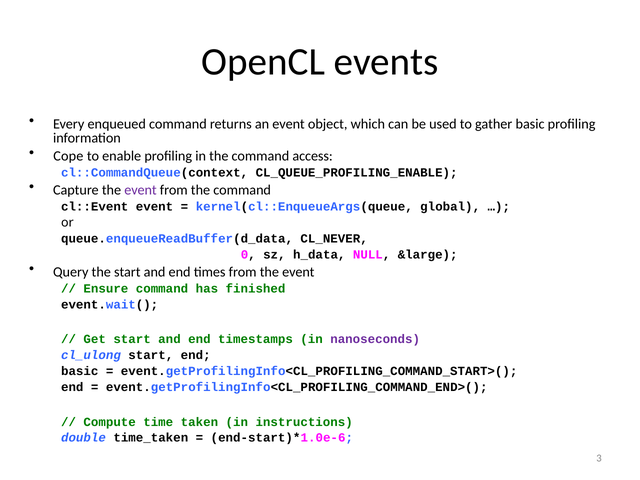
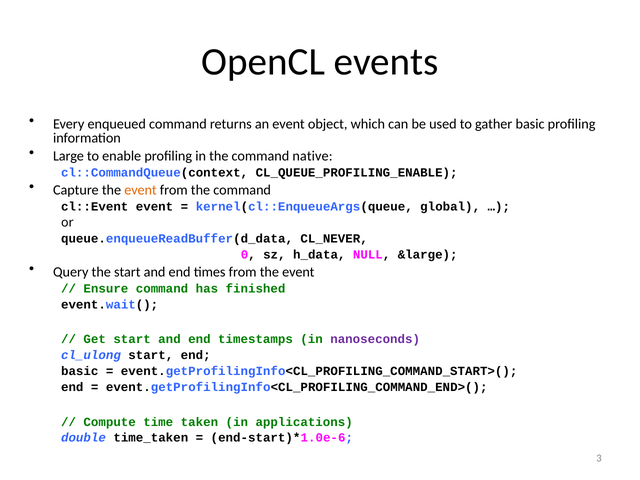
Cope: Cope -> Large (68, 156)
access: access -> native (312, 156)
event colour: purple -> orange (141, 190)
instructions: instructions -> applications (304, 422)
